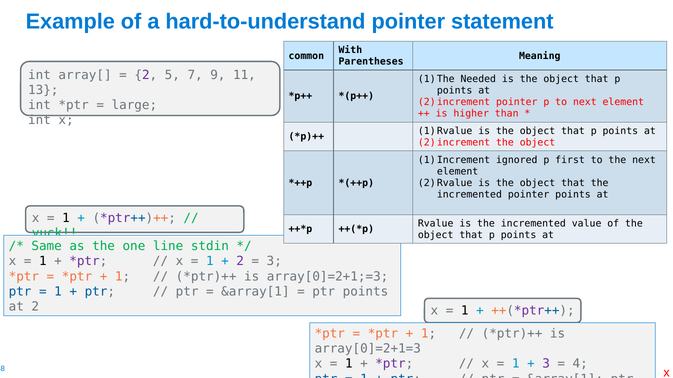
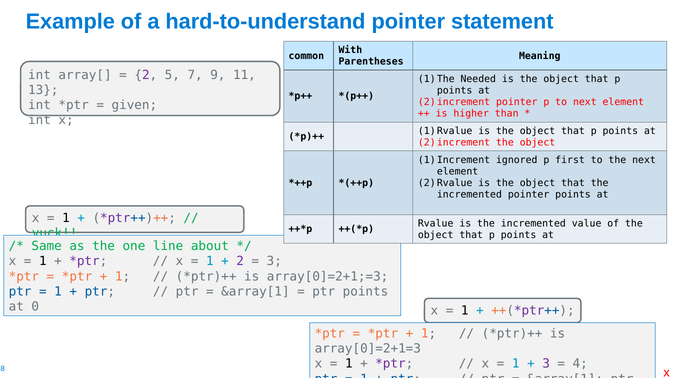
large: large -> given (134, 105)
stdin: stdin -> about (210, 246)
at 2: 2 -> 0 (35, 307)
